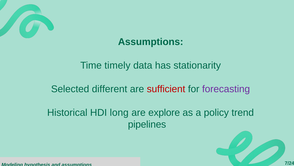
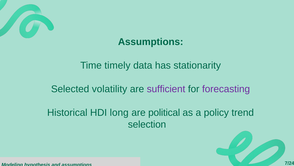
different: different -> volatility (110, 89)
sufficient colour: red -> purple (166, 89)
explore: explore -> political (164, 112)
pipelines: pipelines -> selection (147, 124)
